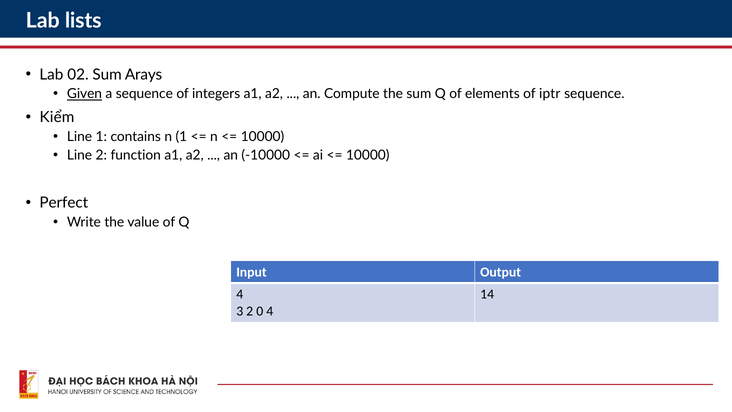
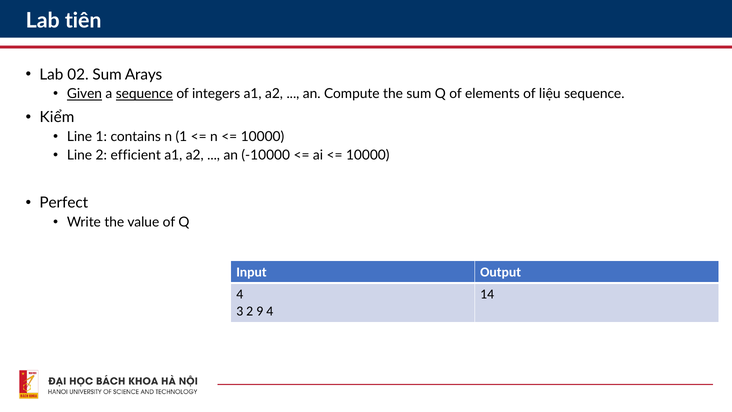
lists: lists -> tiên (83, 21)
sequence underline: none -> present (144, 94)
iptr: iptr -> liệu (550, 94)
function: function -> efficient (136, 155)
0: 0 -> 9 (260, 311)
